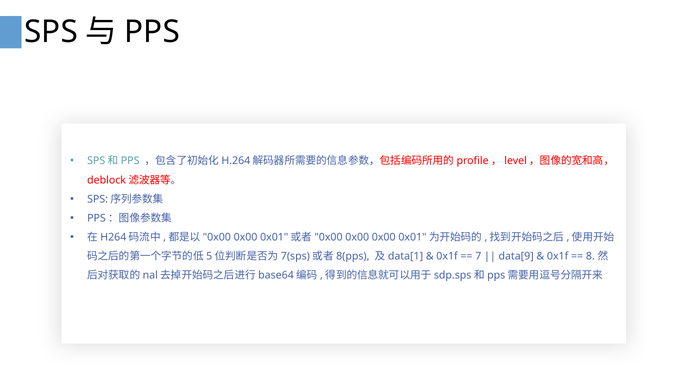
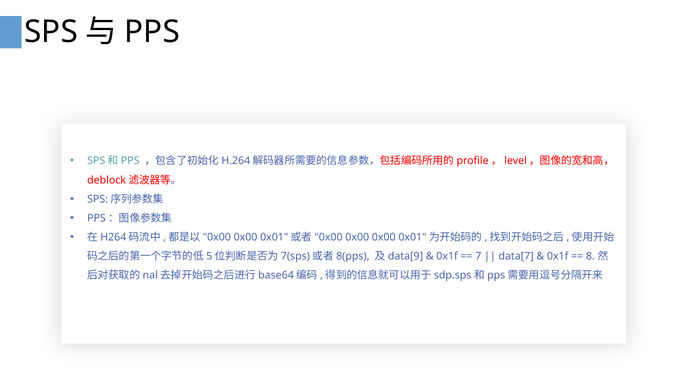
data[1: data[1 -> data[9 (406, 257)
data[9: data[9 -> data[7 (516, 257)
